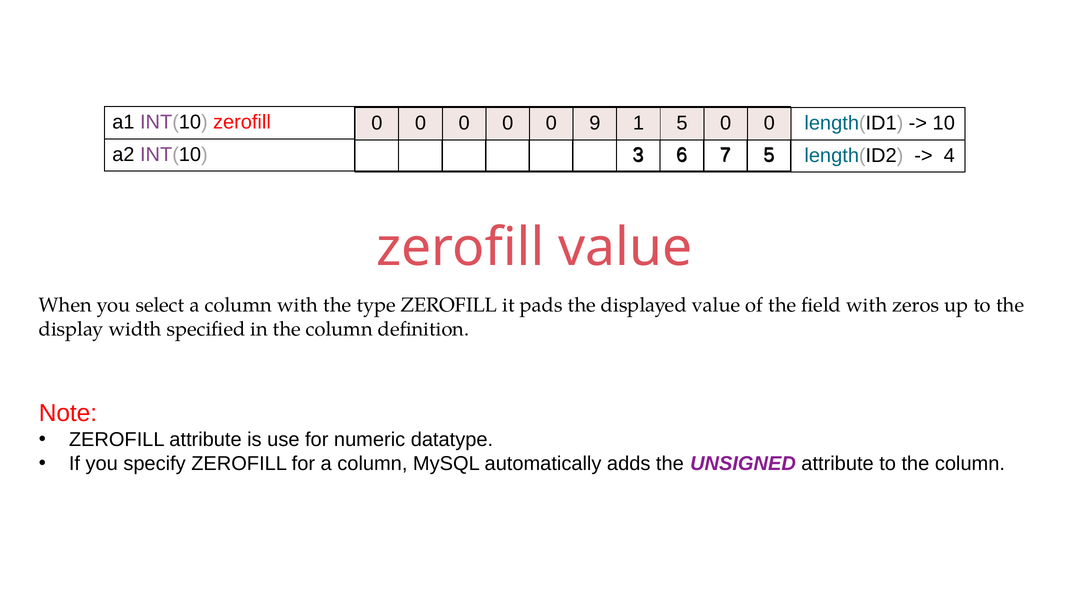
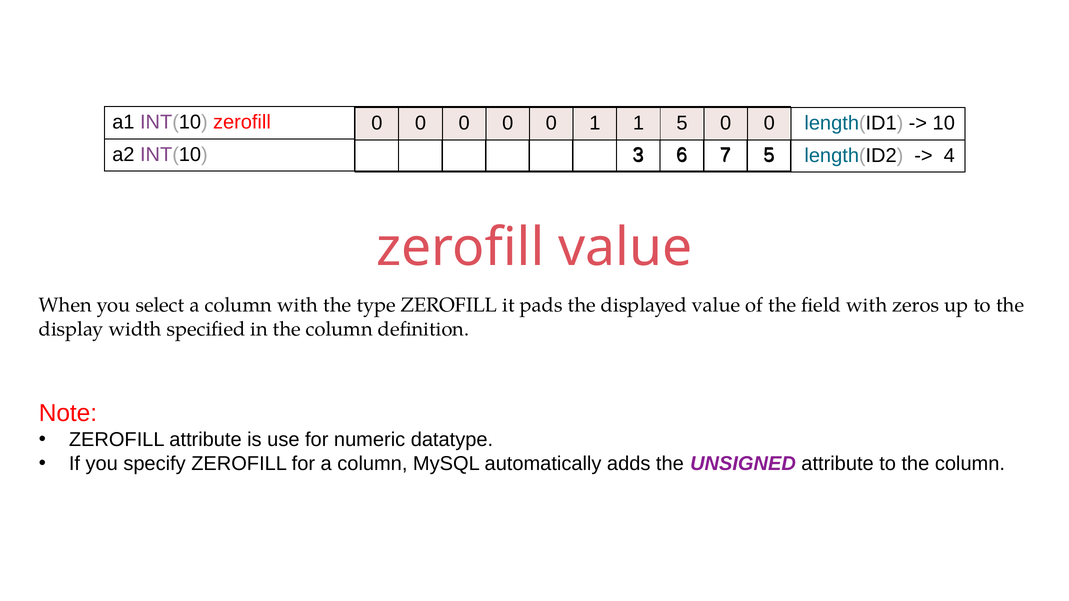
0 9: 9 -> 1 (595, 123)
